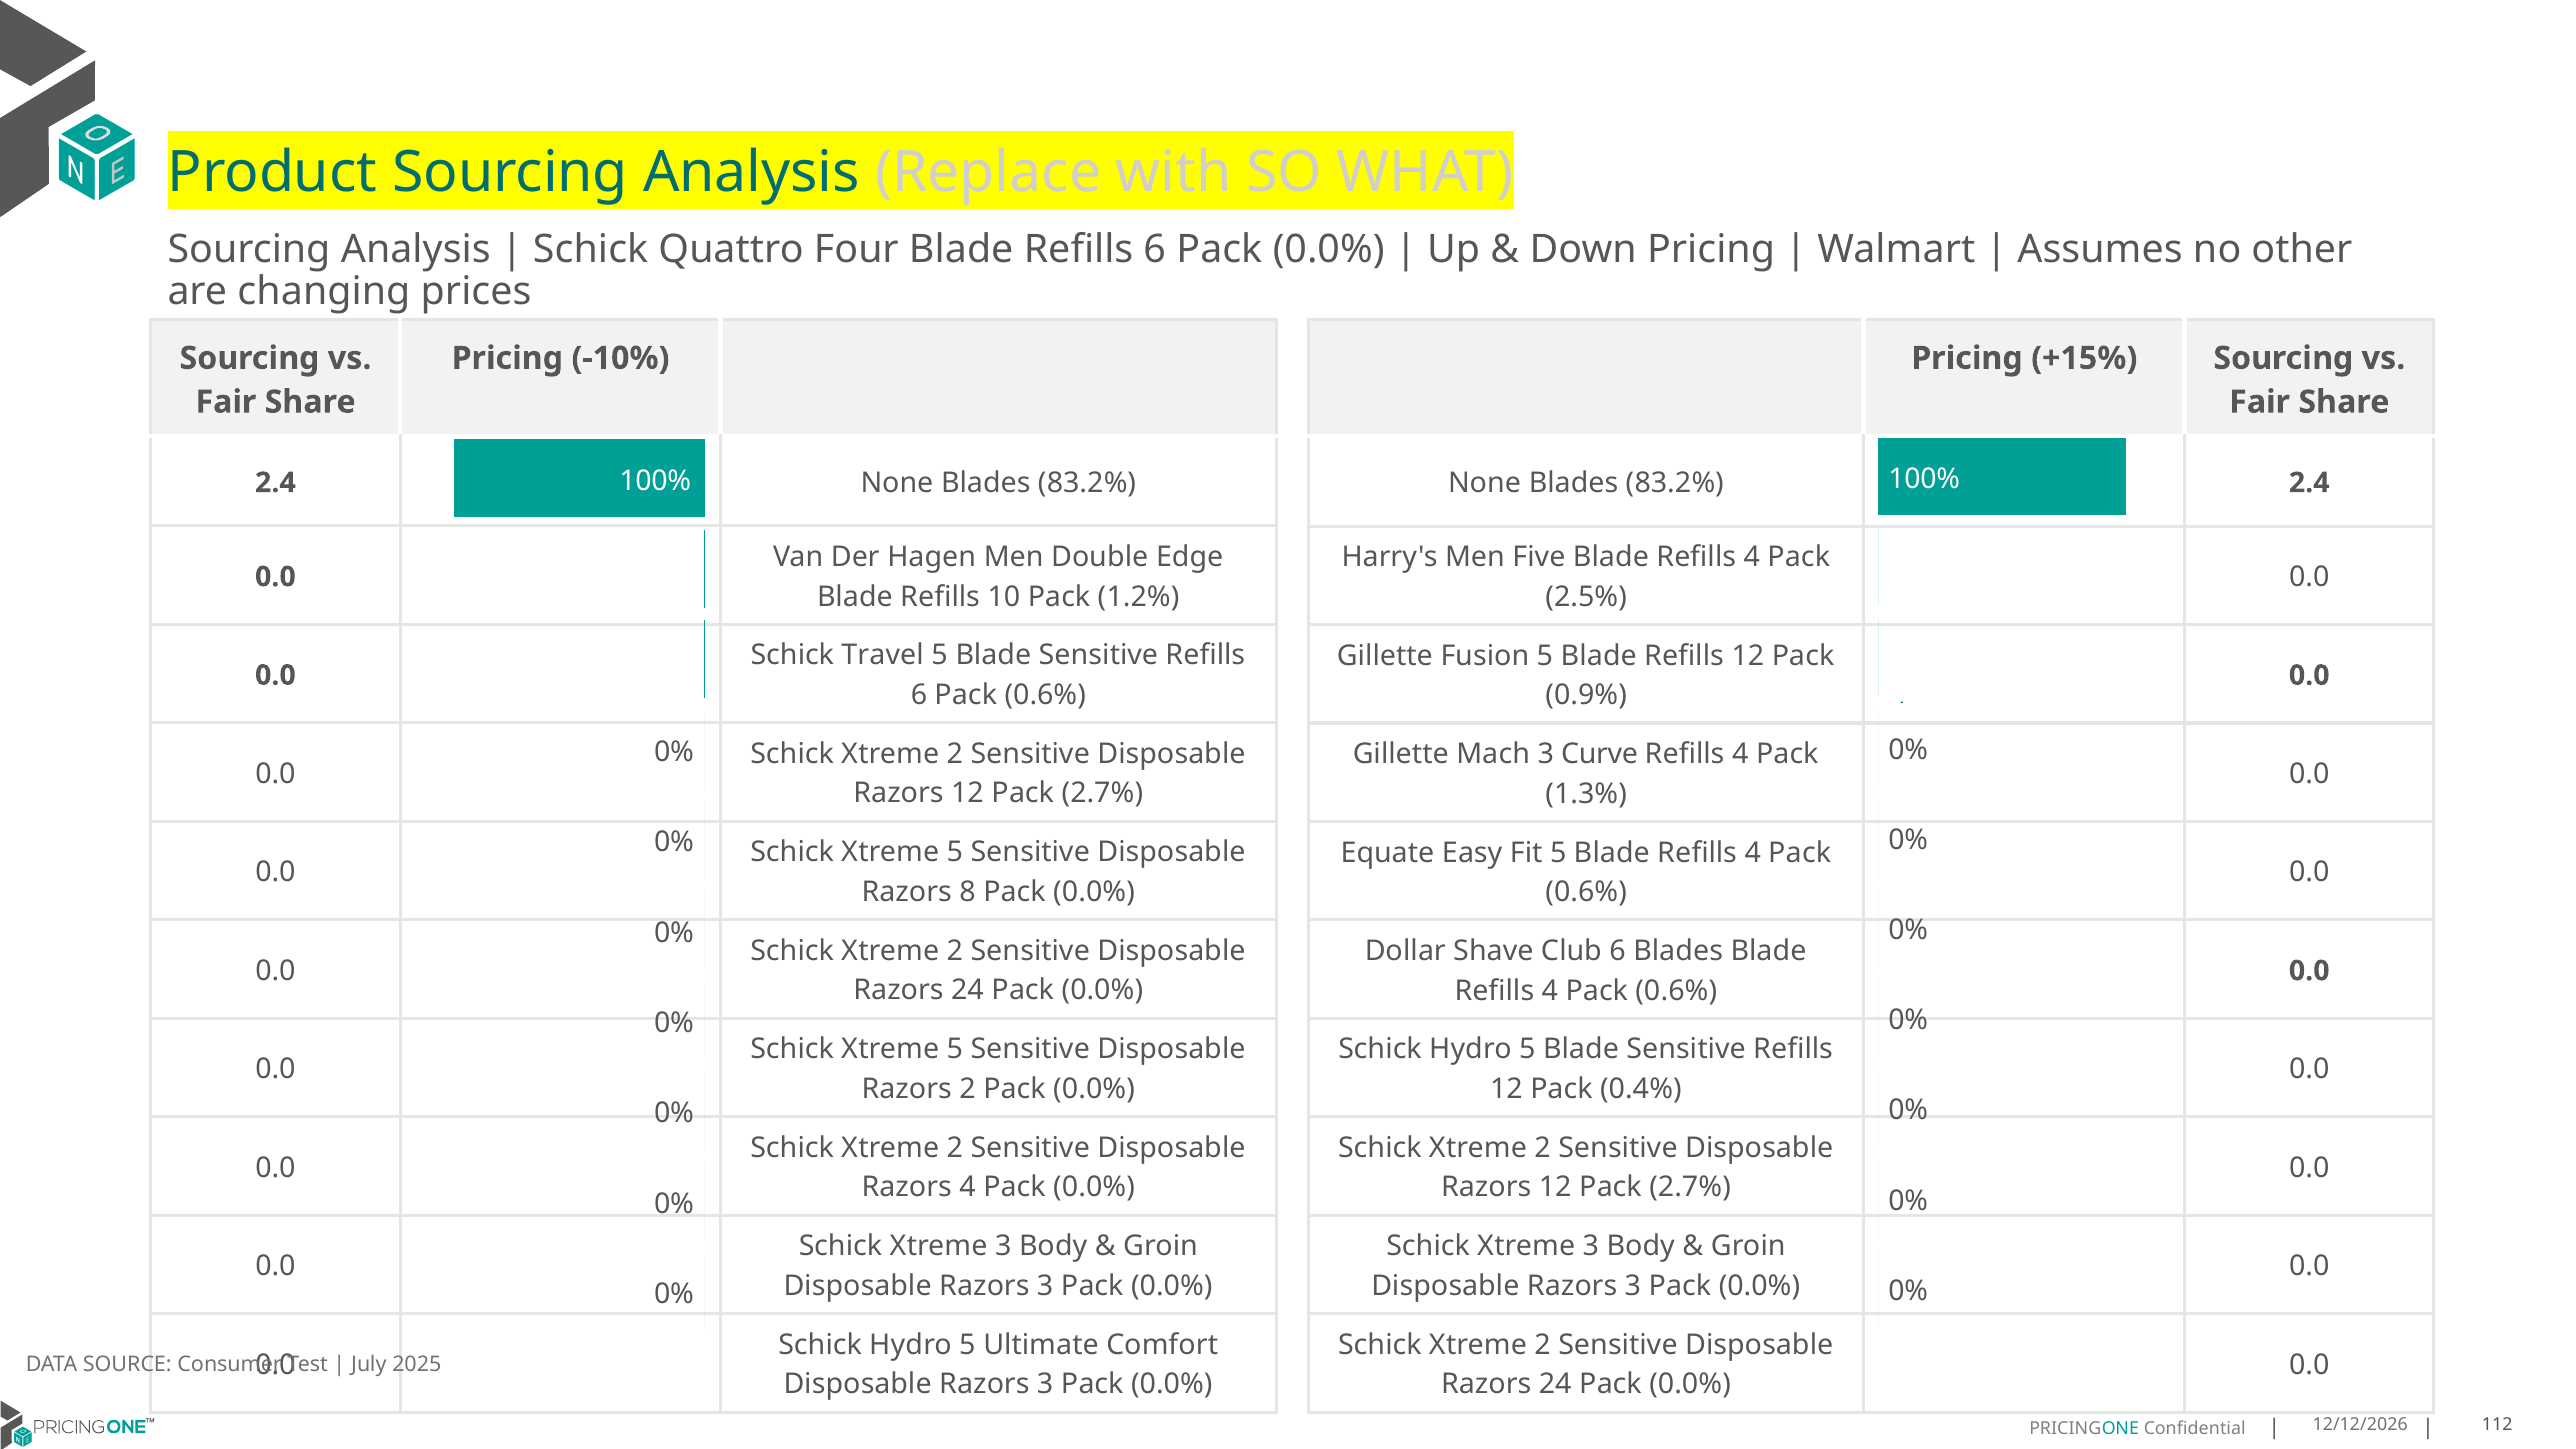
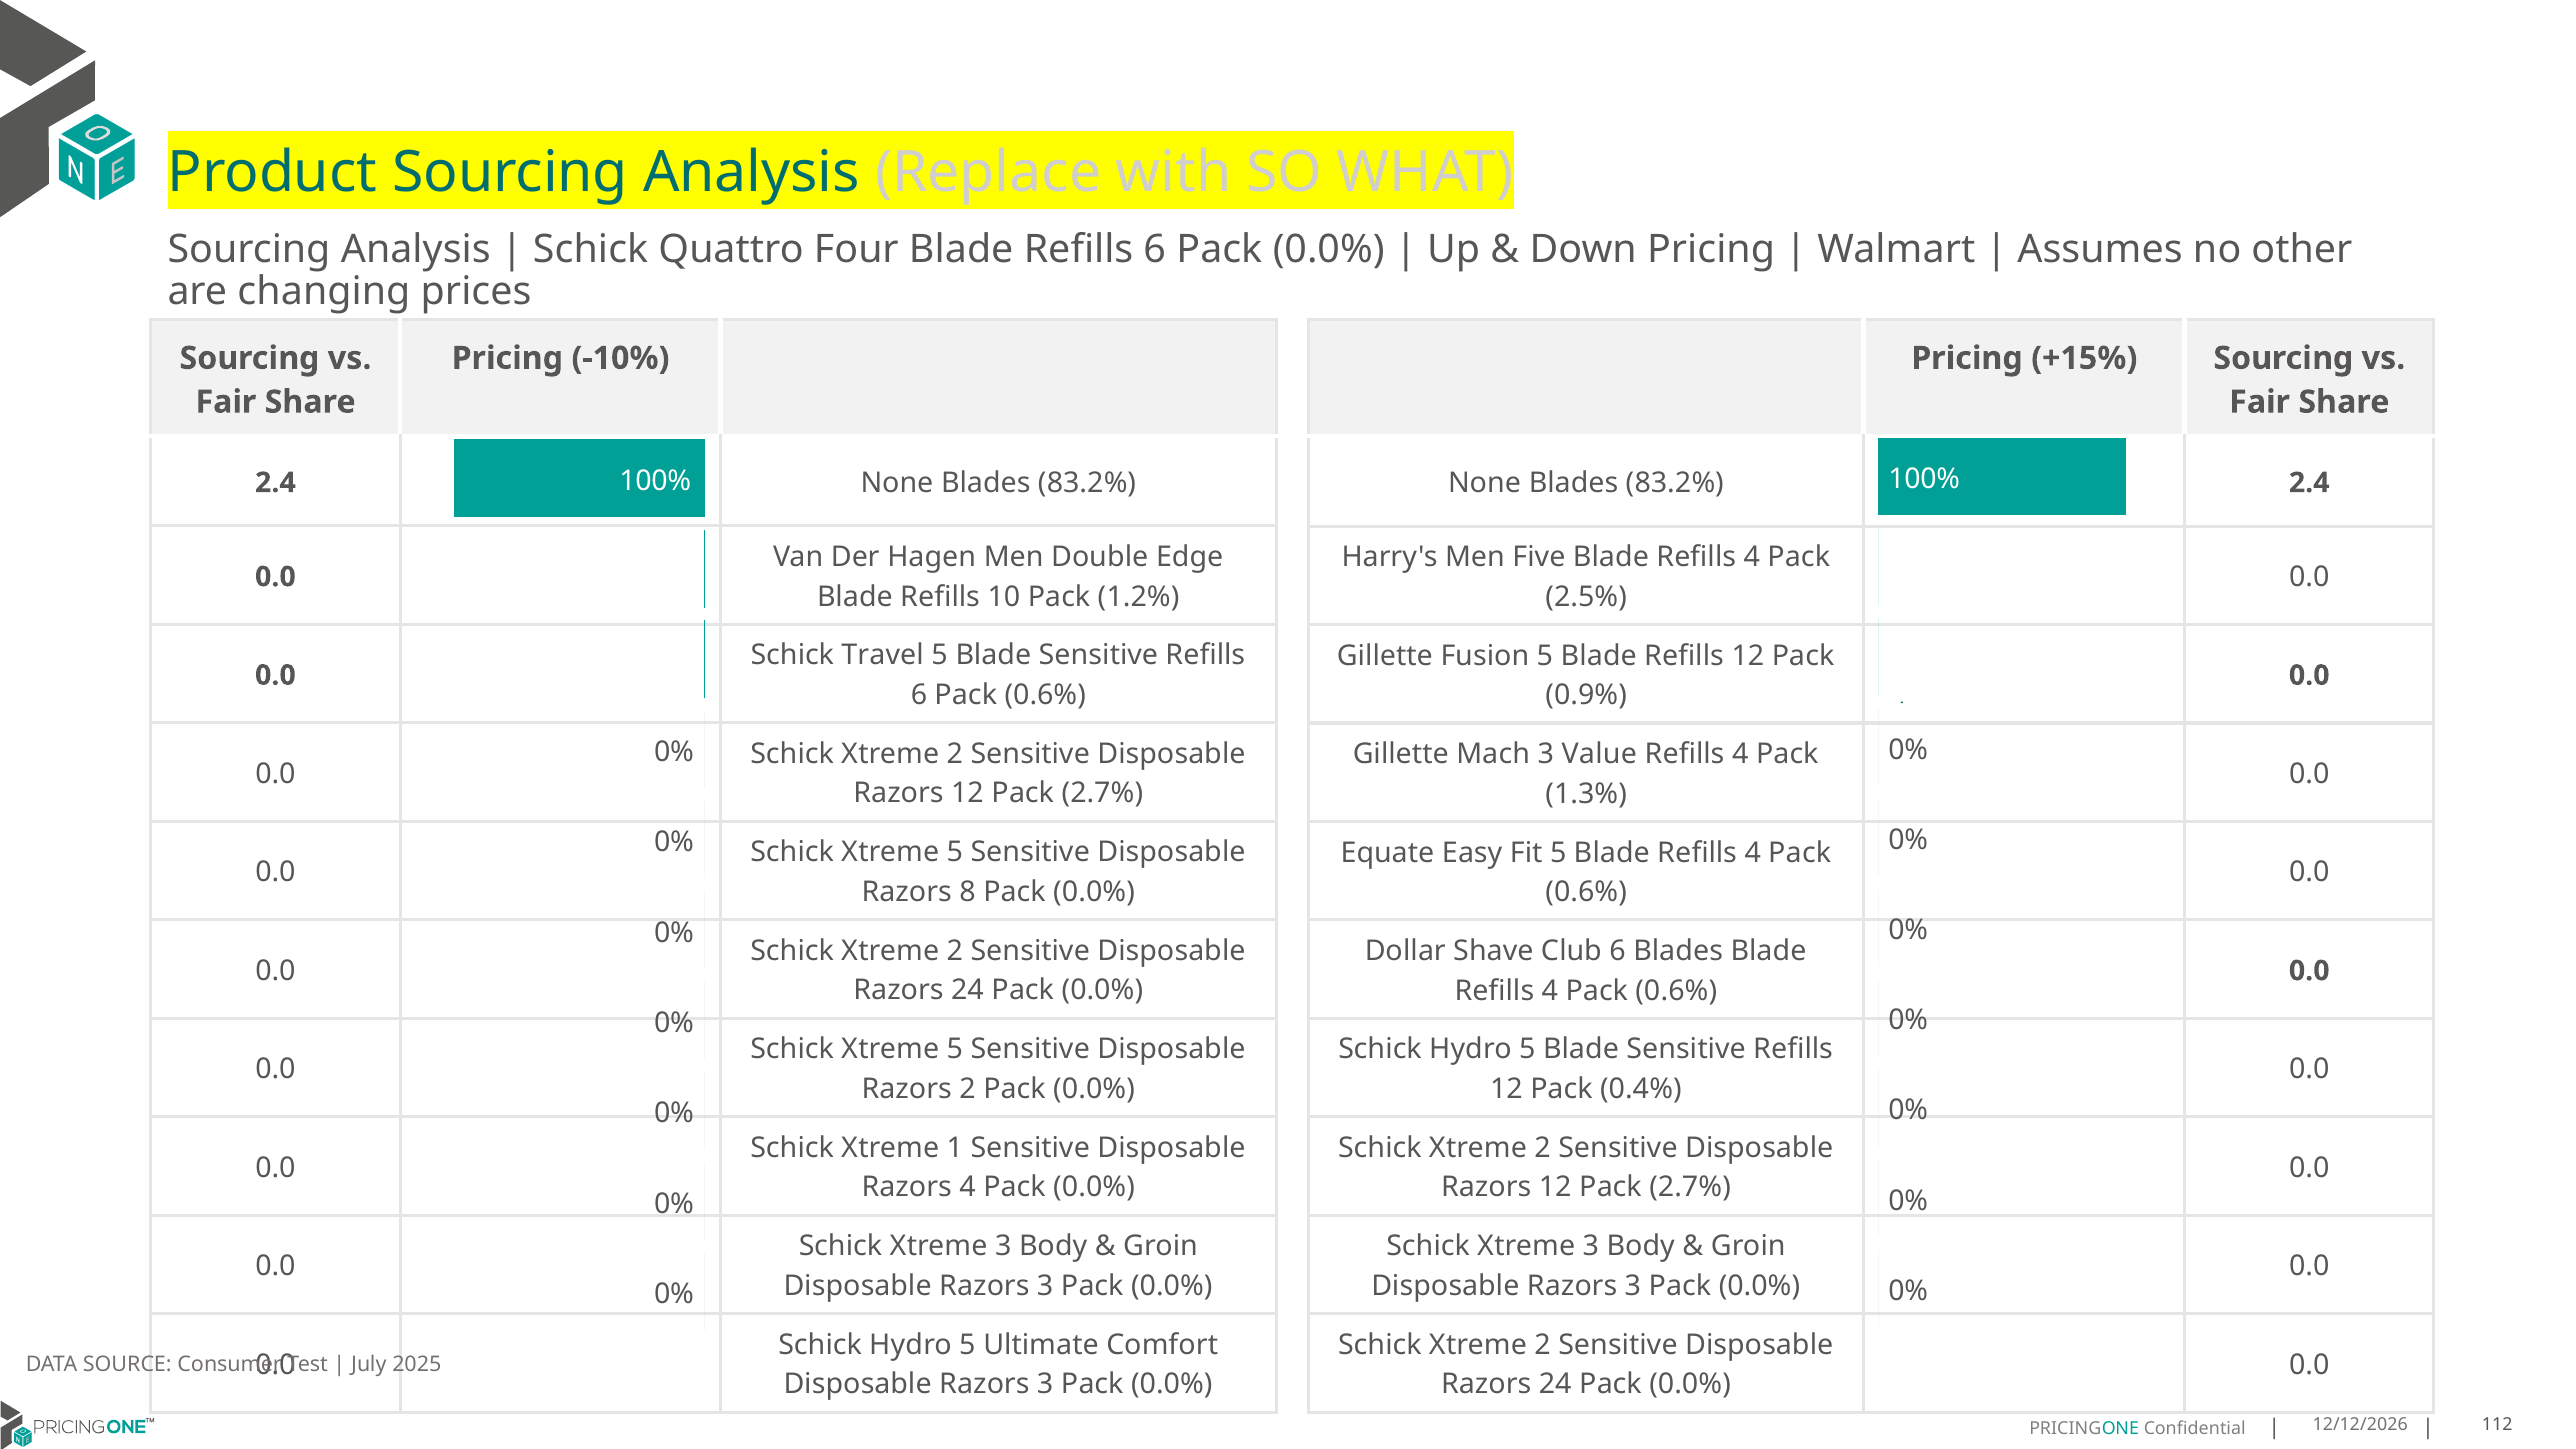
Curve: Curve -> Value (1599, 754)
2: 2 -> 1 (955, 1148)
